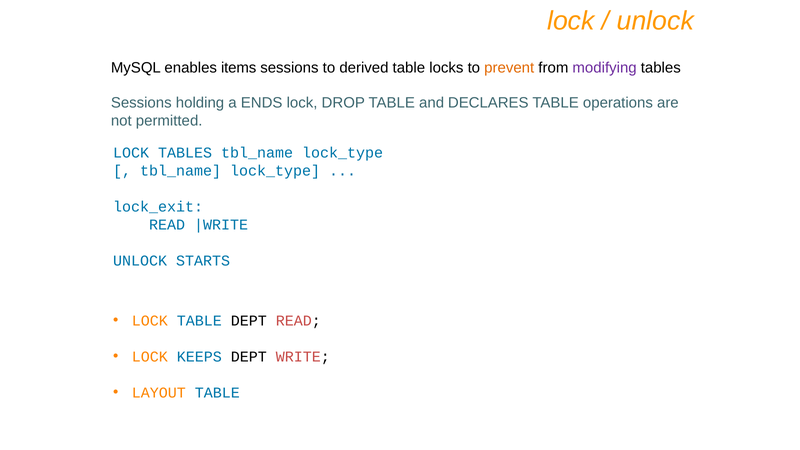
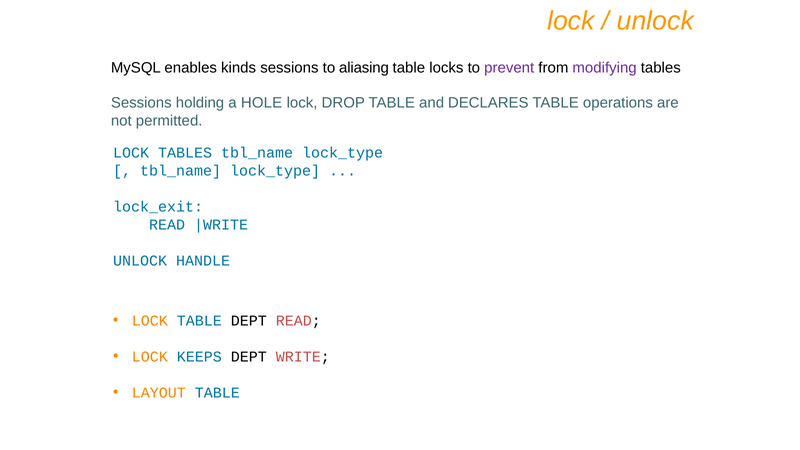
items: items -> kinds (239, 68)
derived: derived -> aliasing (364, 68)
prevent colour: orange -> purple (509, 68)
ENDS: ENDS -> HOLE (262, 103)
STARTS: STARTS -> HANDLE (203, 261)
